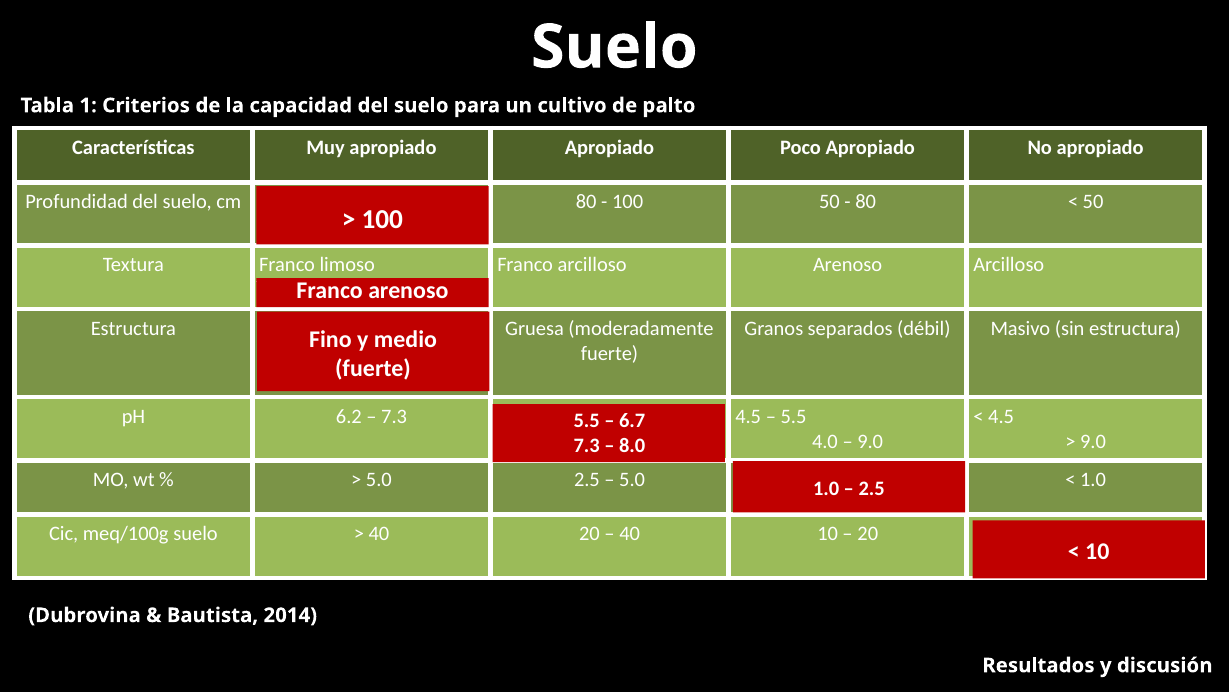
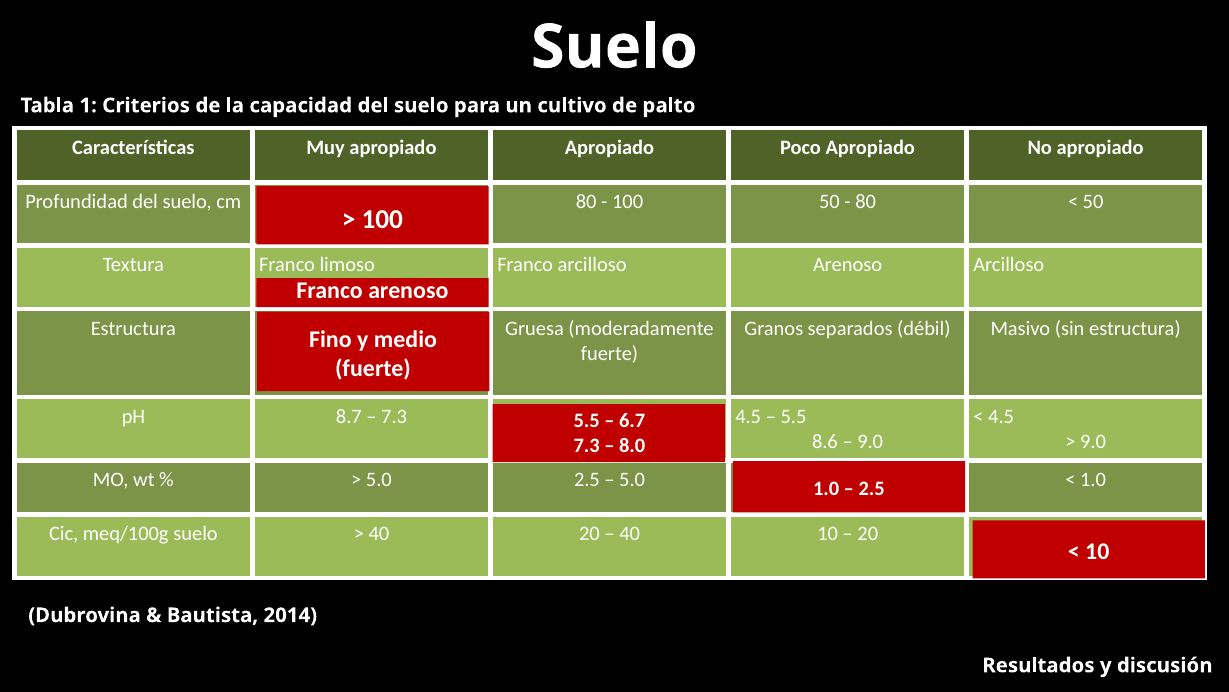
6.2: 6.2 -> 8.7 (349, 416)
4.0: 4.0 -> 8.6 (825, 441)
